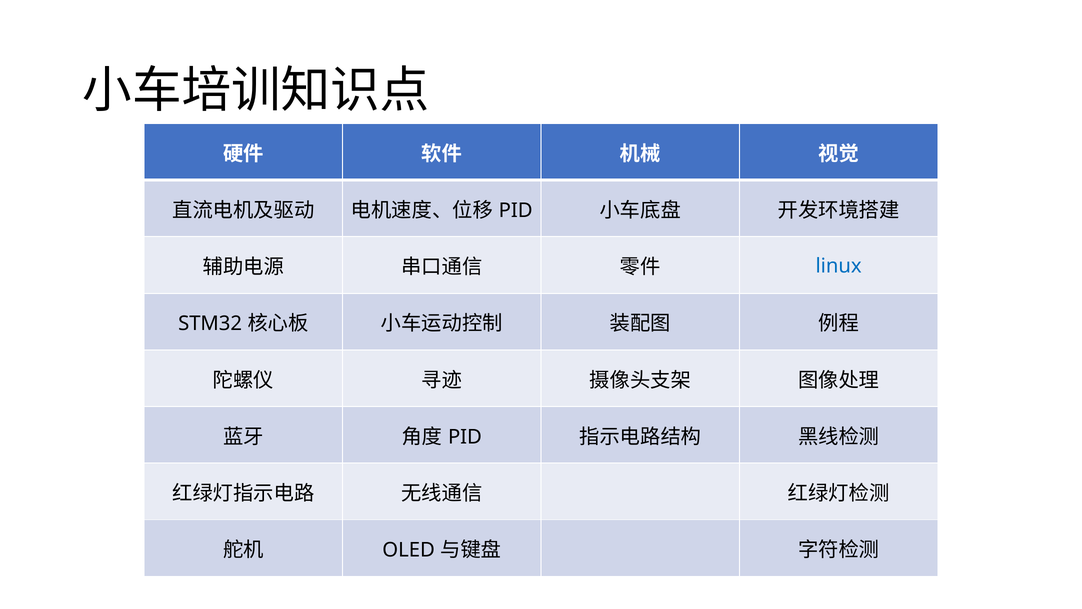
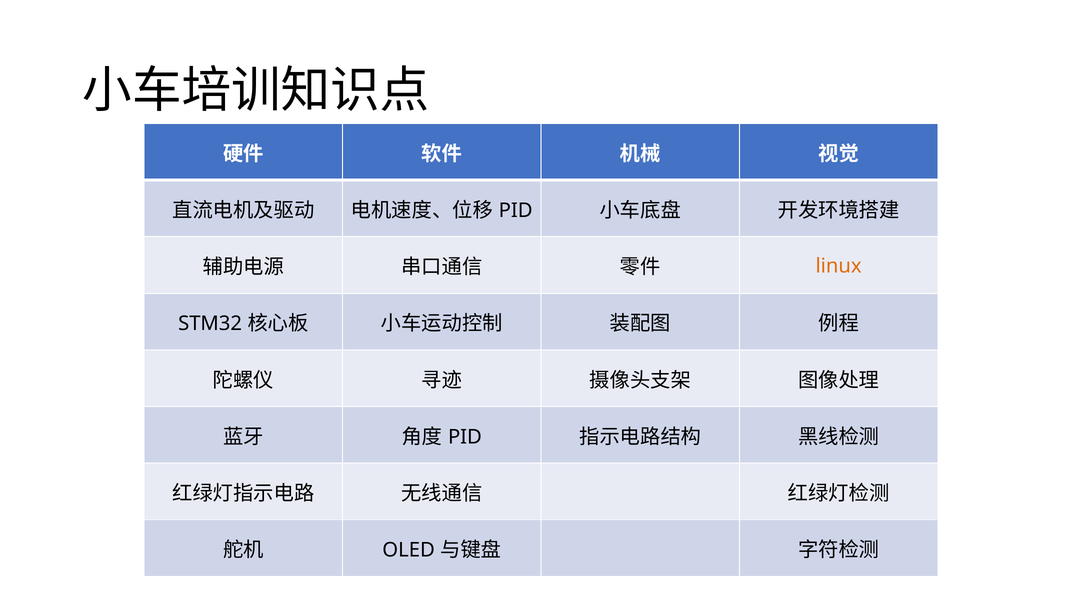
linux colour: blue -> orange (839, 266)
